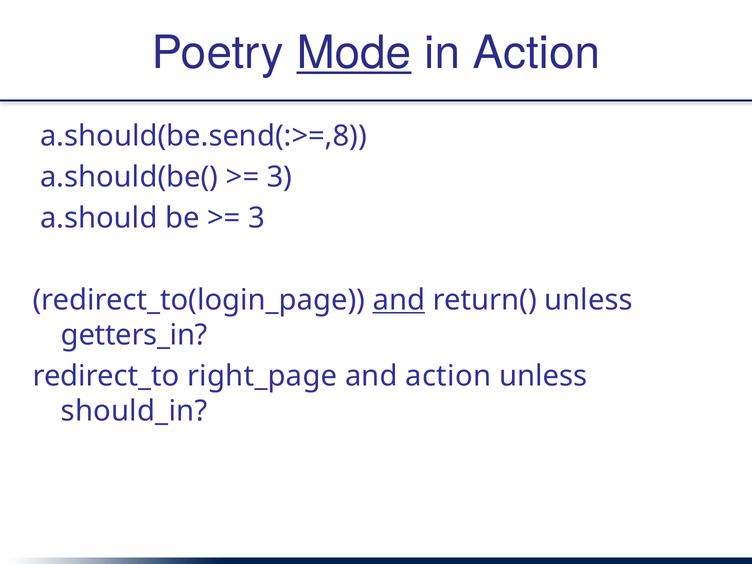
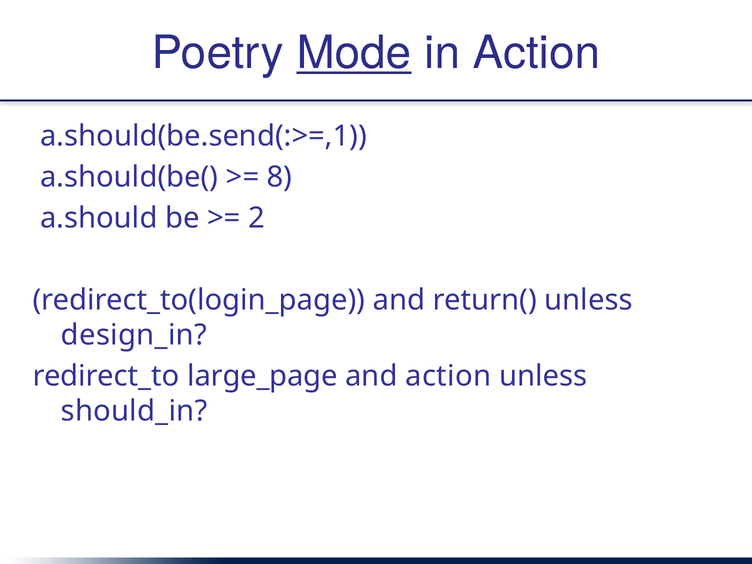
a.should(be.send(:>=,8: a.should(be.send(:>=,8 -> a.should(be.send(:>=,1 (204, 136)
3: 3 -> 8 (280, 177)
3: 3 -> 2 (256, 218)
and underline: present -> none (399, 300)
getters_in: getters_in -> design_in (134, 335)
right_page: right_page -> large_page (262, 376)
